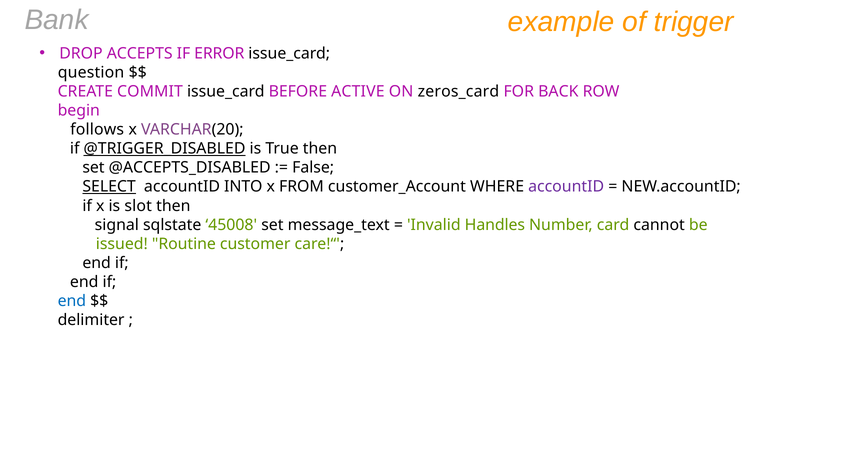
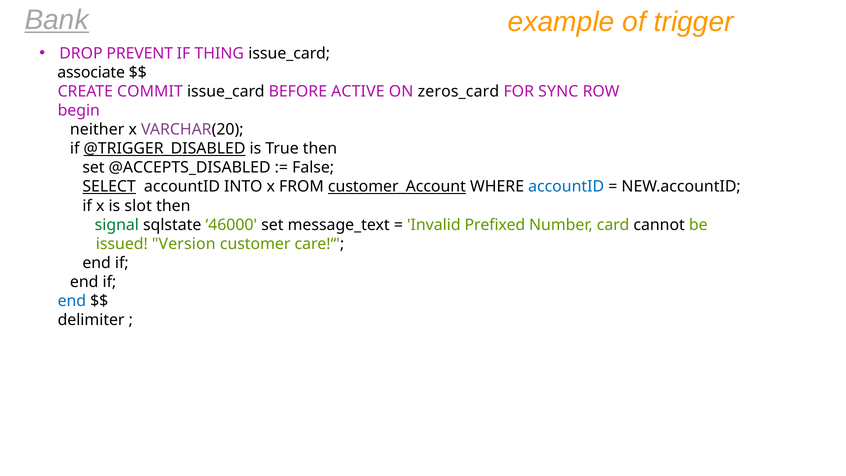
Bank underline: none -> present (57, 20)
ACCEPTS: ACCEPTS -> PREVENT (140, 53)
ERROR: ERROR -> THING (219, 53)
question: question -> associate (91, 72)
BACK: BACK -> SYNC (558, 92)
follows: follows -> neither (97, 130)
customer_Account underline: none -> present (397, 187)
accountID colour: purple -> blue (566, 187)
signal colour: black -> green (117, 225)
45008: 45008 -> 46000 (231, 225)
Handles: Handles -> Prefixed (495, 225)
Routine: Routine -> Version (184, 244)
